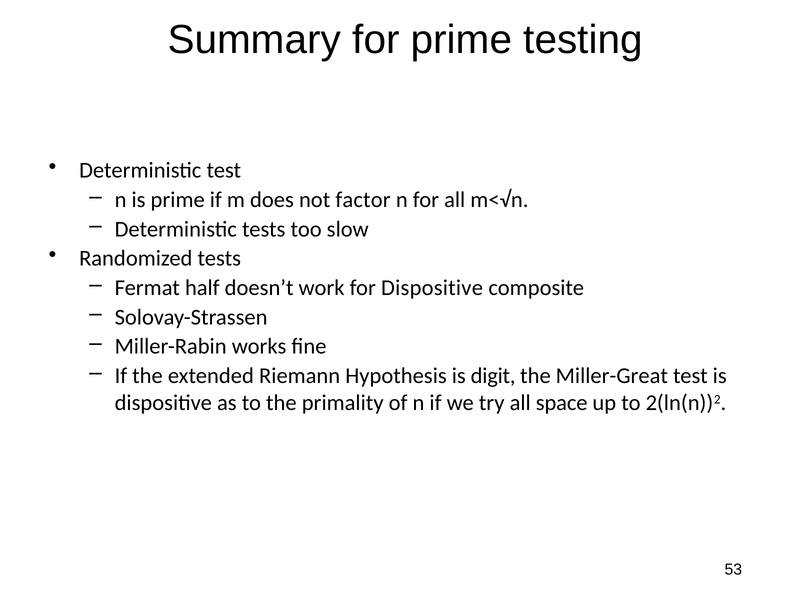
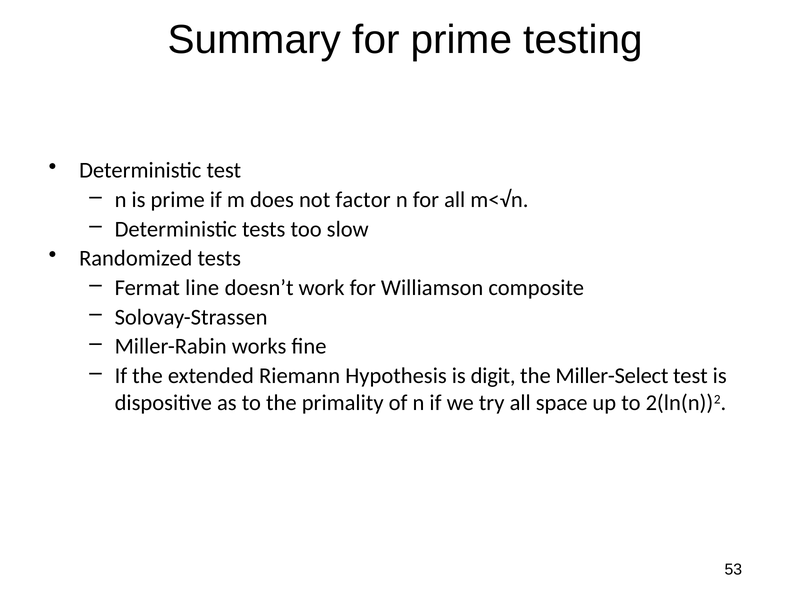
half: half -> line (202, 287)
for Dispositive: Dispositive -> Williamson (432, 287)
Miller-Great: Miller-Great -> Miller-Select (612, 375)
